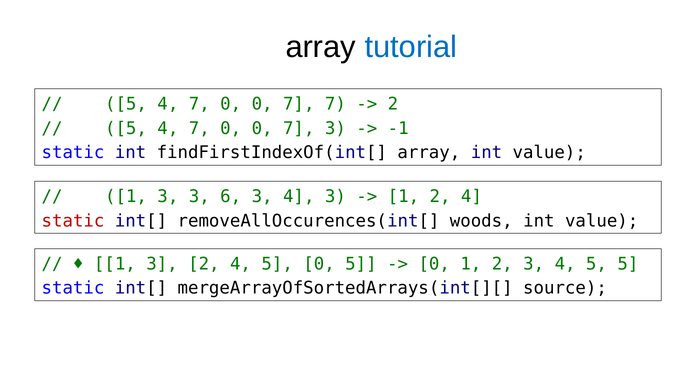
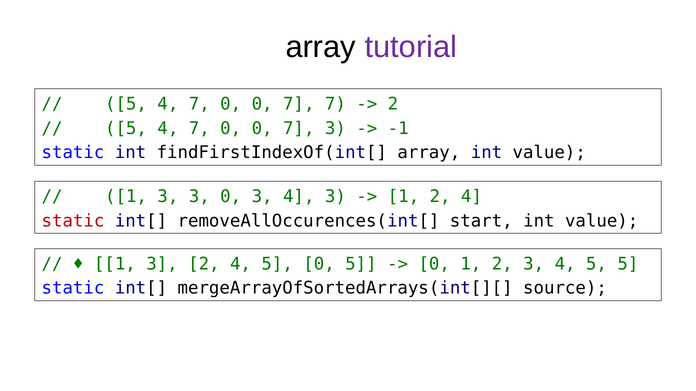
tutorial colour: blue -> purple (411, 47)
3 6: 6 -> 0 (231, 197)
woods: woods -> start (481, 221)
